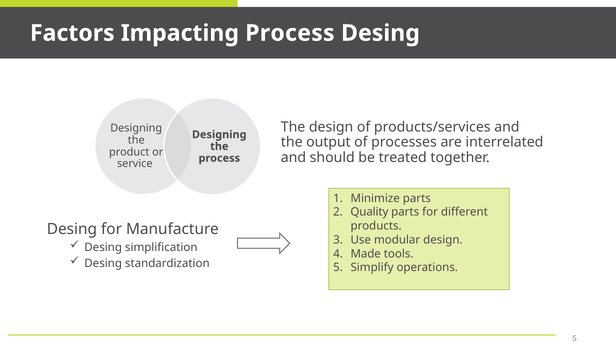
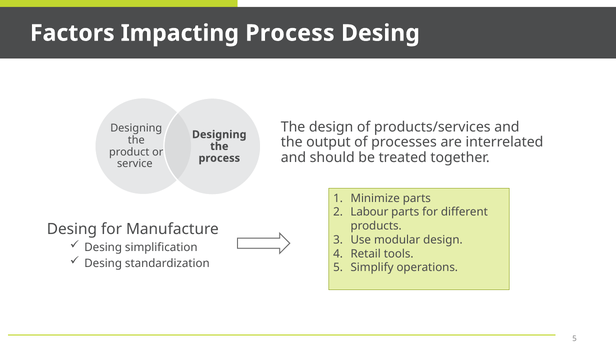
Quality: Quality -> Labour (369, 212)
Made: Made -> Retail (366, 253)
